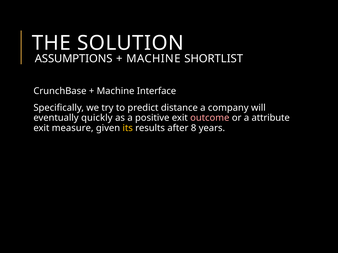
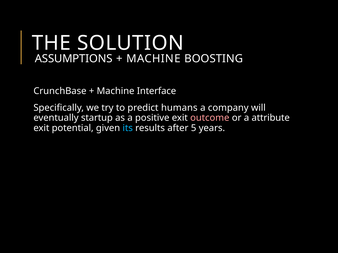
SHORTLIST: SHORTLIST -> BOOSTING (214, 59)
distance: distance -> humans (179, 108)
quickly: quickly -> startup (97, 118)
measure: measure -> potential (73, 128)
its colour: yellow -> light blue (128, 128)
8: 8 -> 5 (194, 128)
